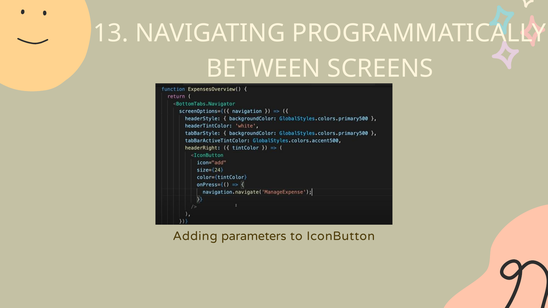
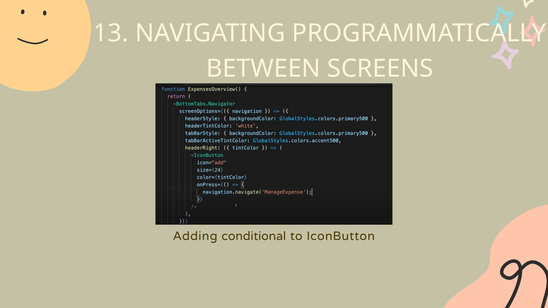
parameters: parameters -> conditional (254, 236)
